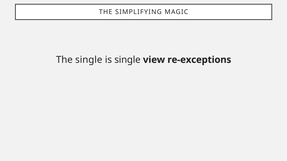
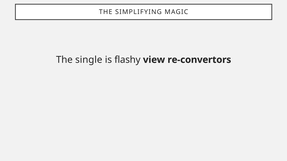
is single: single -> flashy (127, 60)
re-exceptions: re-exceptions -> re-convertors (199, 60)
